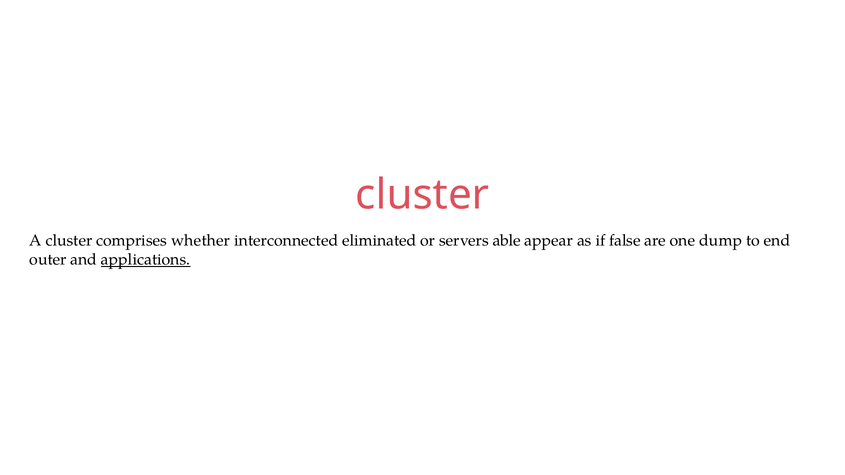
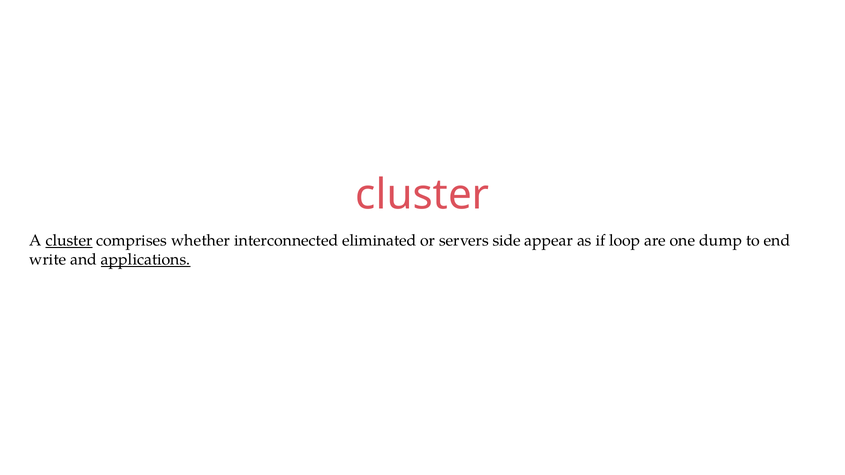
cluster underline: none -> present (69, 241)
able: able -> side (507, 241)
false: false -> loop (625, 241)
outer: outer -> write (48, 260)
